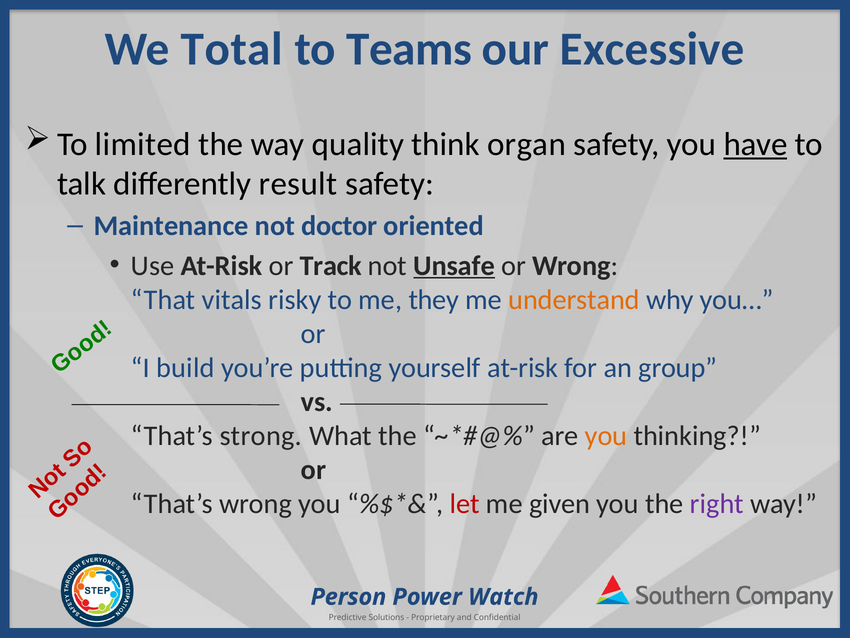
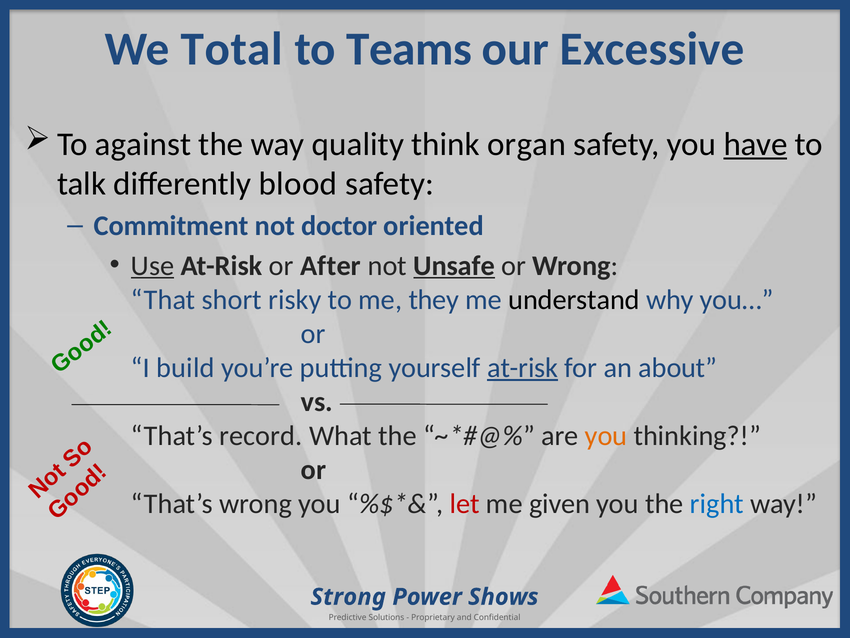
limited: limited -> against (143, 144)
result: result -> blood (298, 184)
Maintenance: Maintenance -> Commitment (171, 226)
Use underline: none -> present (153, 265)
Track: Track -> After (331, 265)
vitals: vitals -> short (232, 299)
understand colour: orange -> black (574, 299)
at-risk underline: none -> present (523, 367)
group: group -> about (678, 367)
strong: strong -> record (261, 435)
right colour: purple -> blue (717, 503)
Person: Person -> Strong (348, 597)
Watch: Watch -> Shows (503, 597)
